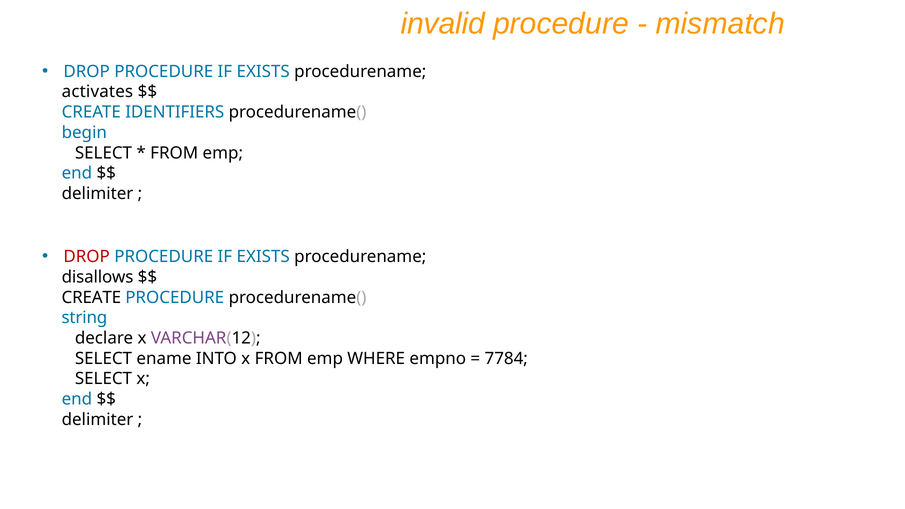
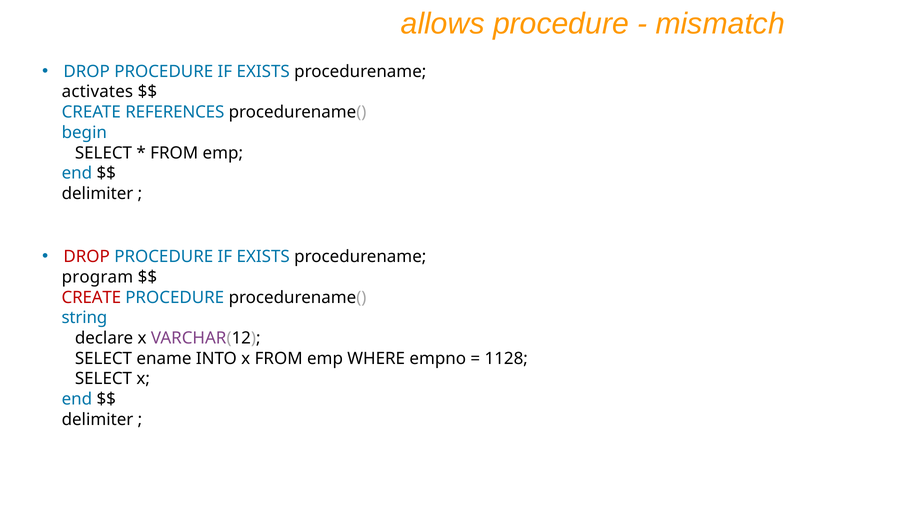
invalid: invalid -> allows (443, 24)
IDENTIFIERS: IDENTIFIERS -> REFERENCES (175, 112)
disallows: disallows -> program (97, 277)
CREATE colour: black -> red (91, 297)
7784: 7784 -> 1128 (506, 359)
